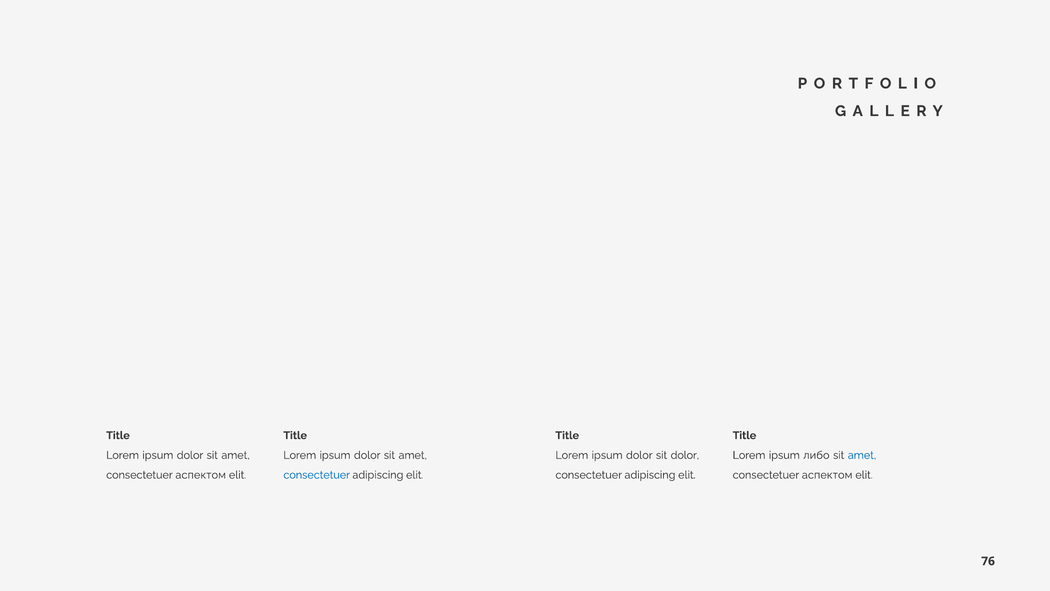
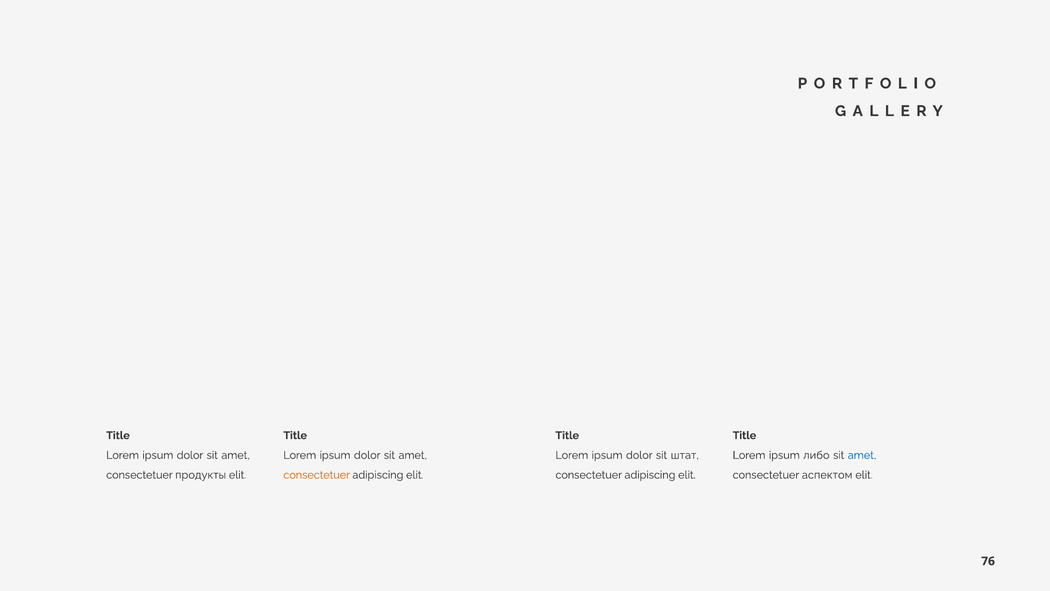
sit dolor: dolor -> штат (685, 455)
аспектом: аспектом -> продукты (201, 475)
consectetuer colour: blue -> orange (317, 475)
